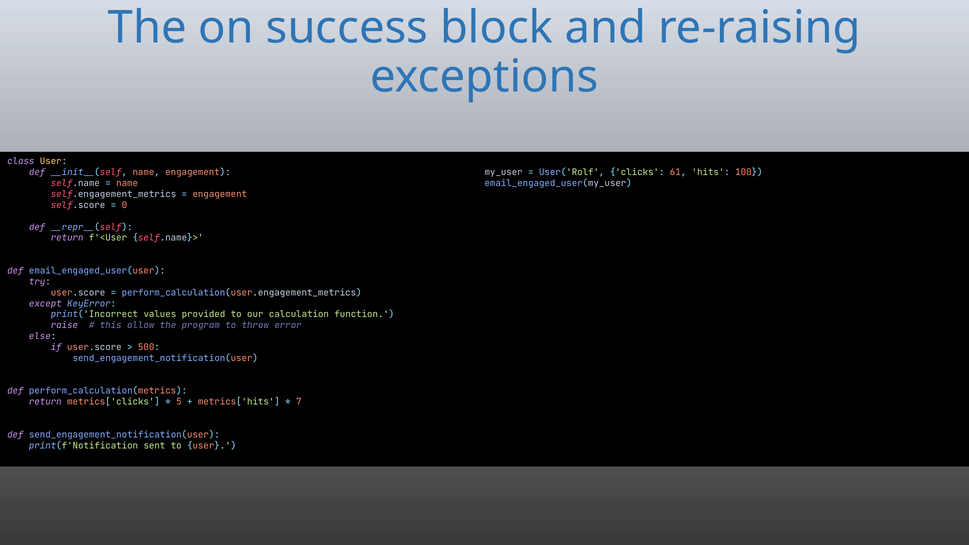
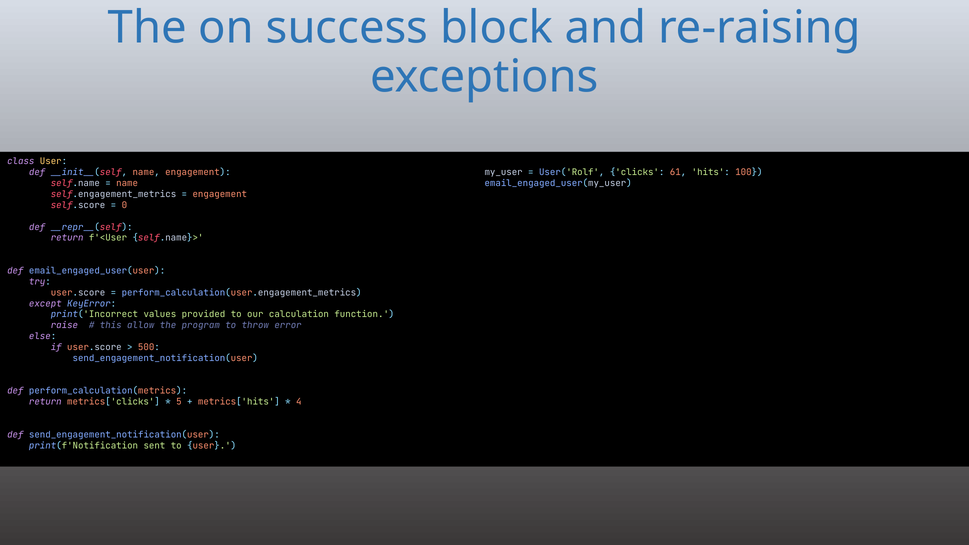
7: 7 -> 4 (299, 402)
